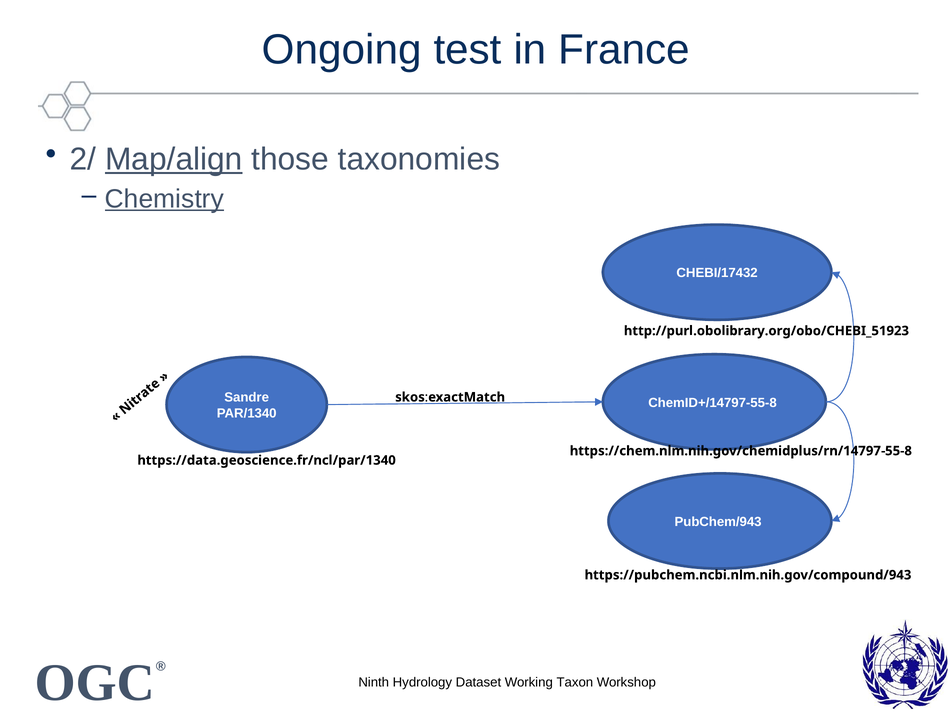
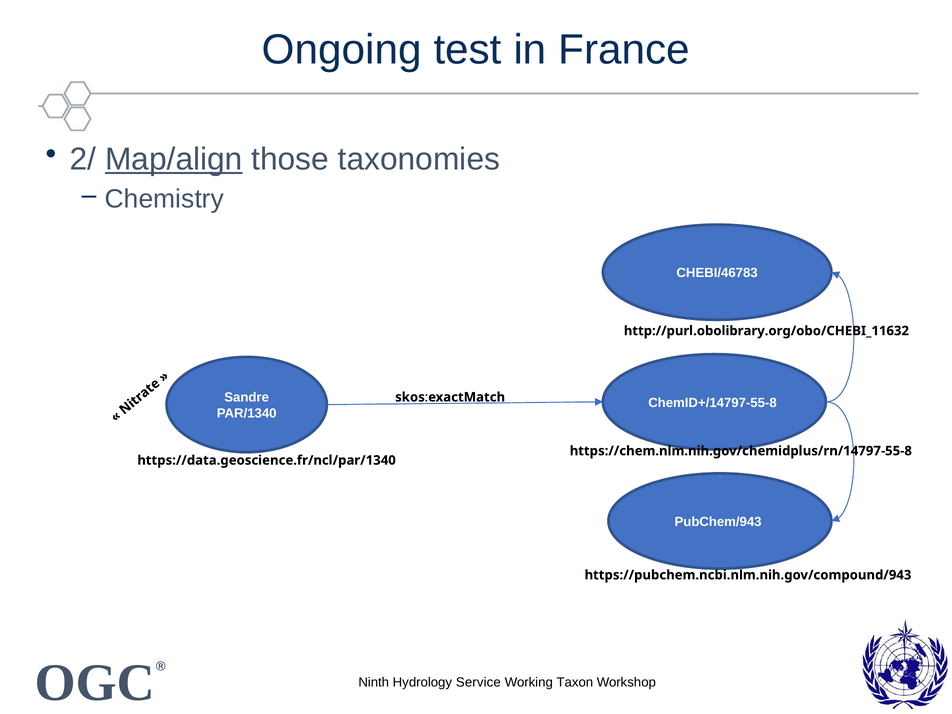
Chemistry underline: present -> none (164, 199)
CHEBI/17432: CHEBI/17432 -> CHEBI/46783 (717, 273)
http://purl.obolibrary.org/obo/CHEBI_51923: http://purl.obolibrary.org/obo/CHEBI_51923 -> http://purl.obolibrary.org/obo/CHEBI_11632 (766, 331)
Dataset: Dataset -> Service (478, 682)
